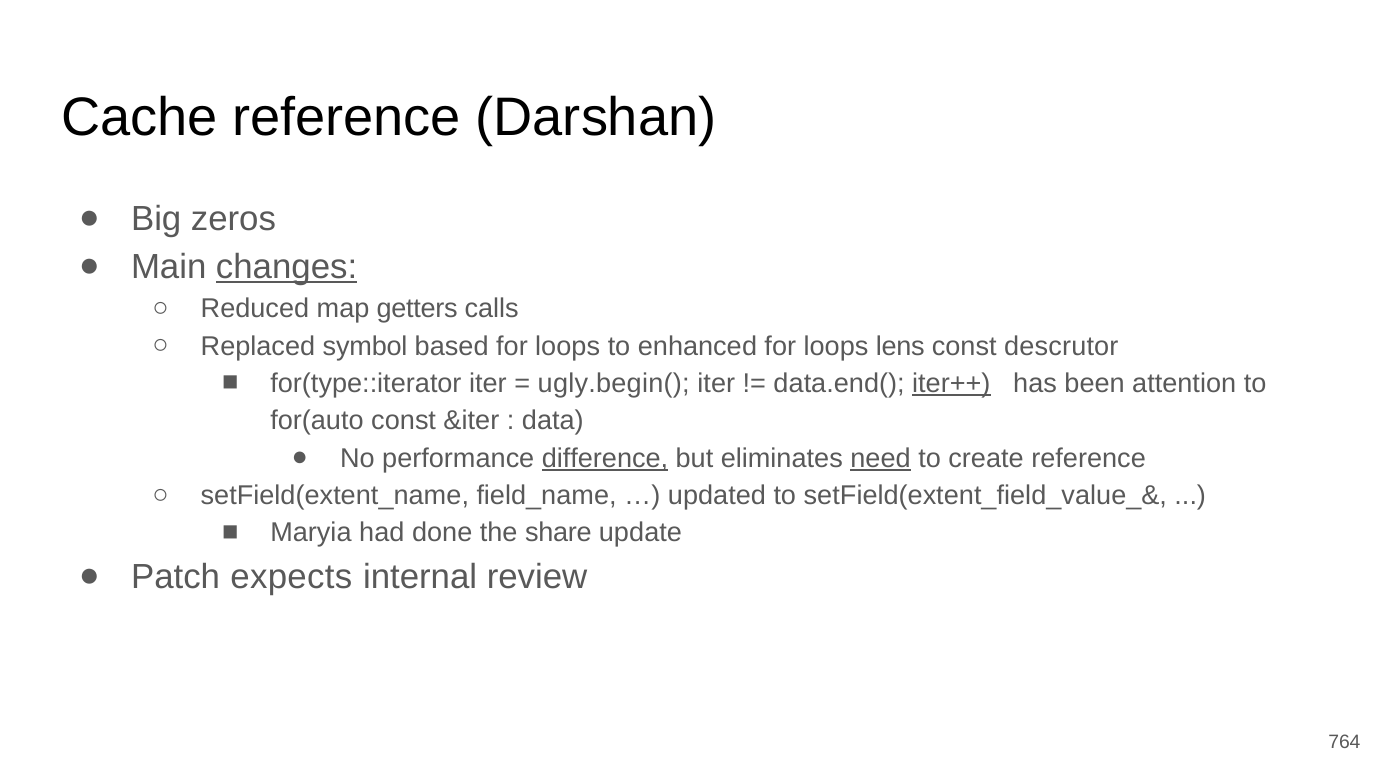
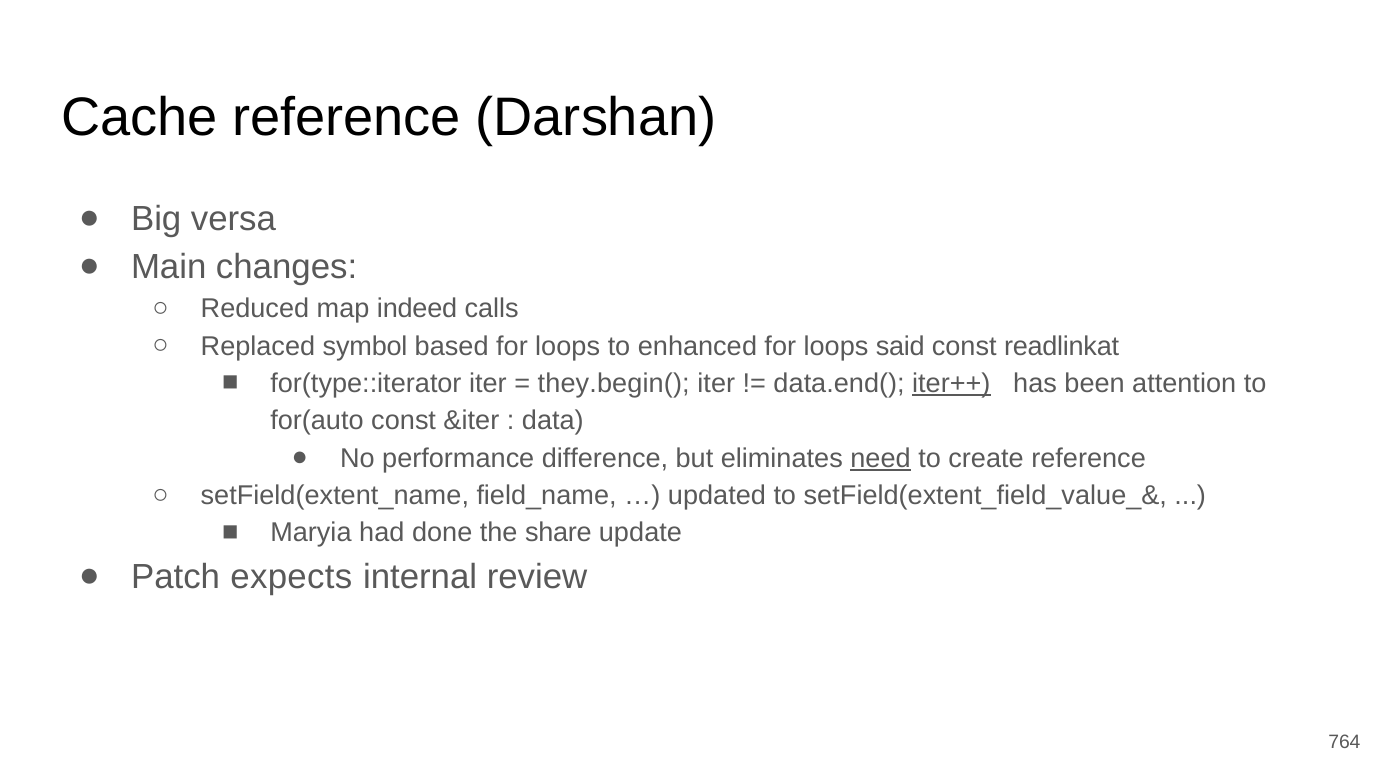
zeros: zeros -> versa (233, 219)
changes underline: present -> none (287, 267)
getters: getters -> indeed (417, 309)
lens: lens -> said (900, 346)
descrutor: descrutor -> readlinkat (1062, 346)
ugly.begin(: ugly.begin( -> they.begin( (614, 383)
difference underline: present -> none (605, 458)
